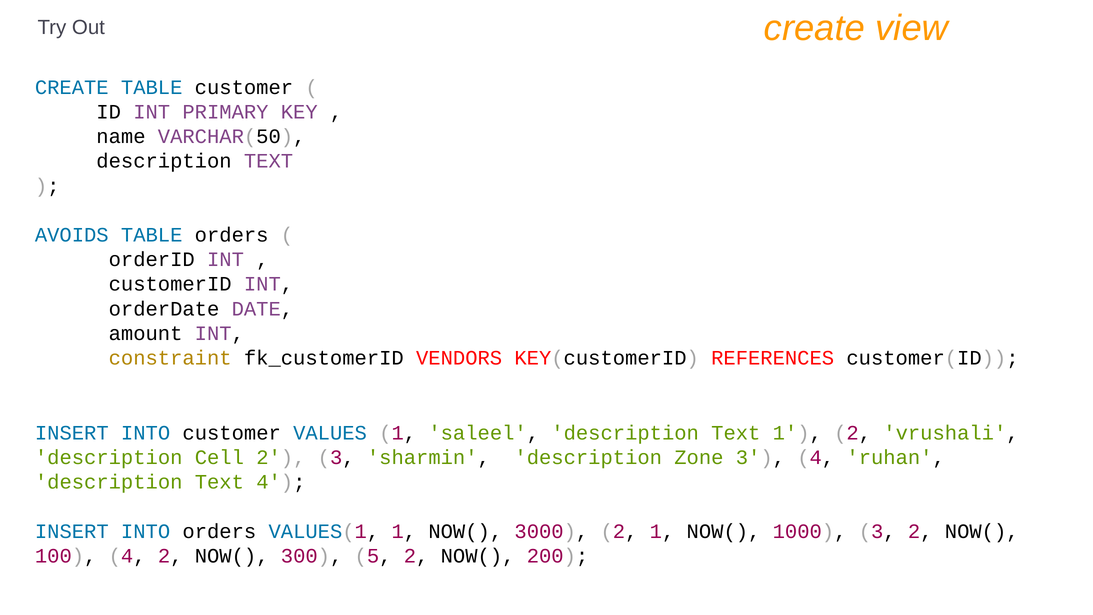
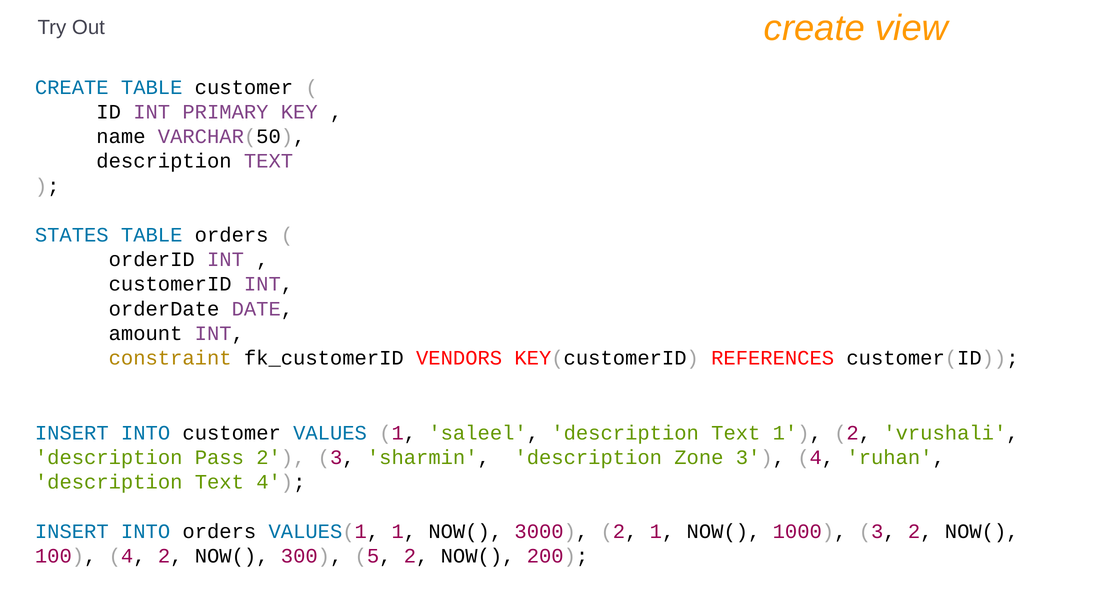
AVOIDS: AVOIDS -> STATES (72, 235)
Cell: Cell -> Pass (219, 457)
